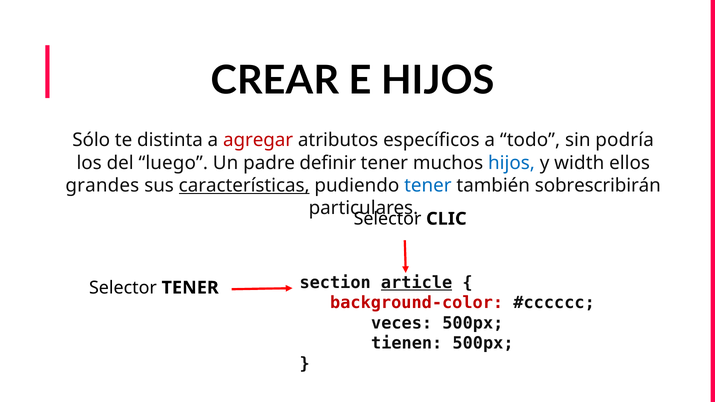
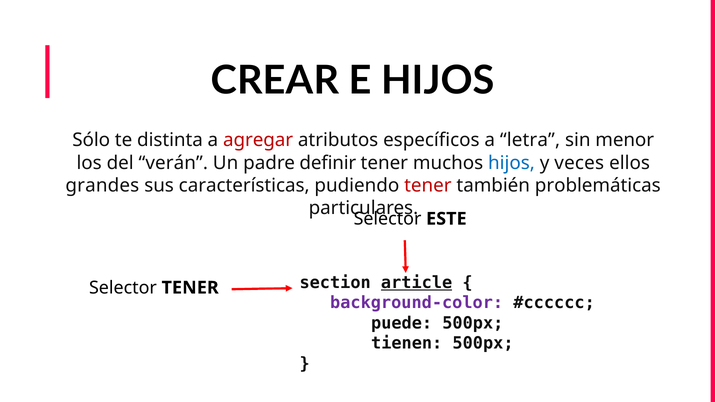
todo: todo -> letra (530, 140)
podría: podría -> menor (625, 140)
luego: luego -> verán (173, 163)
width: width -> veces (579, 163)
características underline: present -> none (244, 186)
tener colour: blue -> red (428, 186)
sobrescribirán: sobrescribirán -> problemáticas (598, 186)
CLIC: CLIC -> ESTE (446, 219)
background-color colour: red -> purple (417, 303)
veces: veces -> puede (402, 323)
